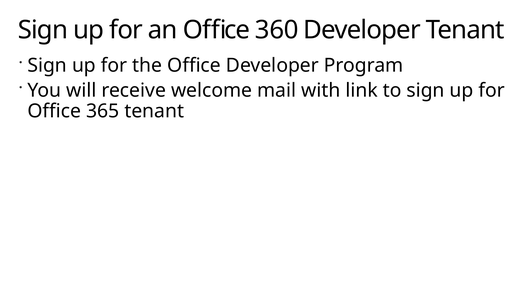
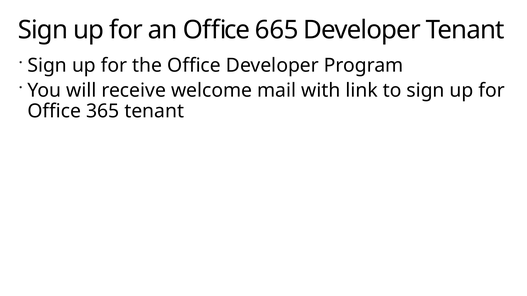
360: 360 -> 665 (277, 30)
